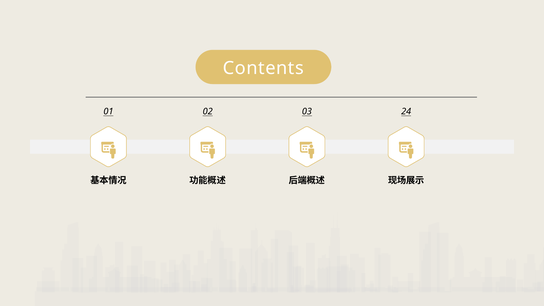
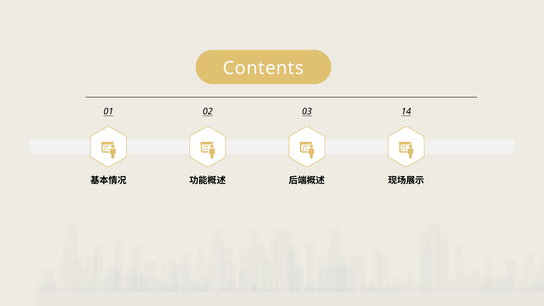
24: 24 -> 14 (406, 112)
